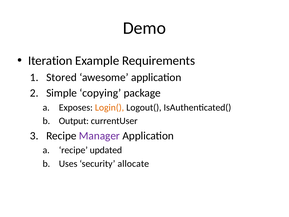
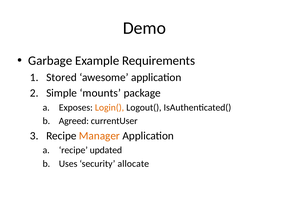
Iteration: Iteration -> Garbage (50, 61)
copying: copying -> mounts (100, 93)
Output: Output -> Agreed (74, 121)
Manager colour: purple -> orange (99, 136)
